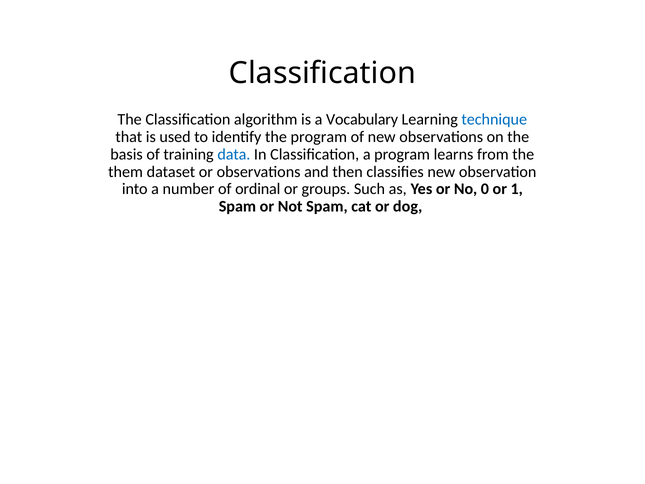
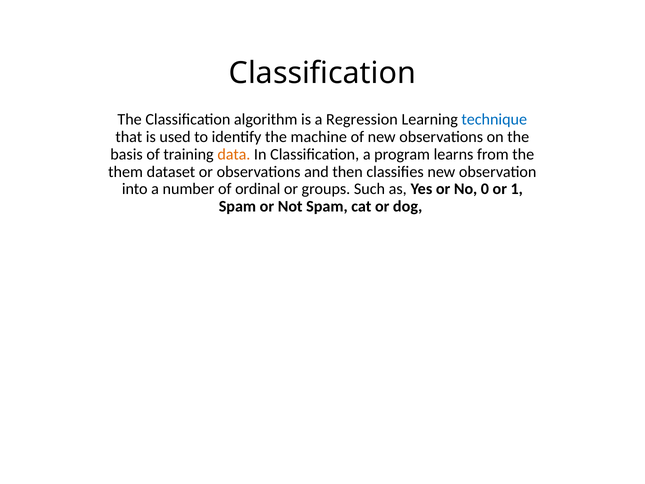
Vocabulary: Vocabulary -> Regression (362, 119)
the program: program -> machine (319, 137)
data colour: blue -> orange (234, 154)
